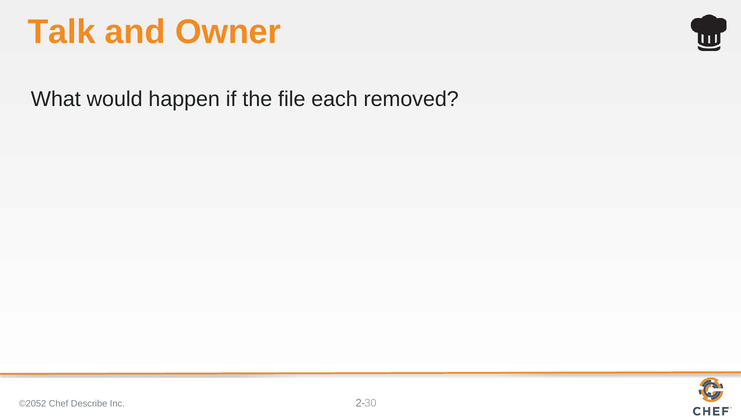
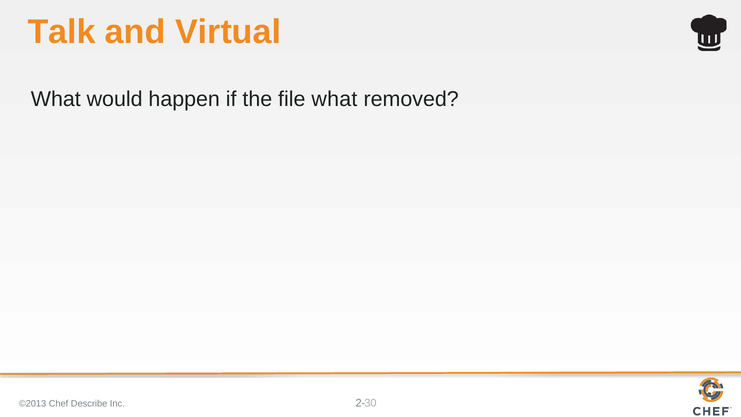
Owner: Owner -> Virtual (228, 32)
file each: each -> what (334, 99)
©2052: ©2052 -> ©2013 (33, 403)
